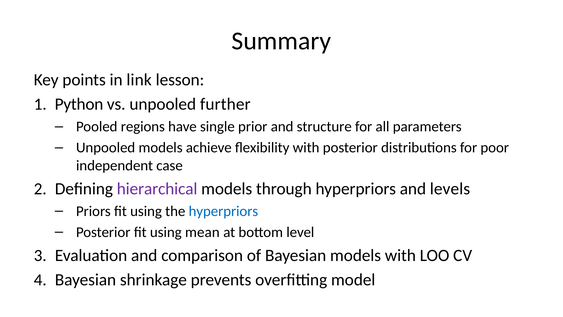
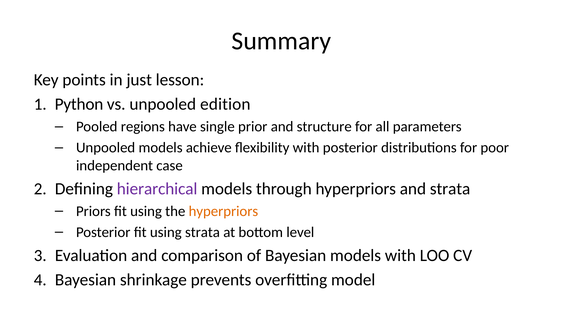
link: link -> just (139, 80)
further: further -> edition (225, 104)
and levels: levels -> strata (450, 189)
hyperpriors colour: blue -> orange (223, 211)
using mean: mean -> strata (202, 232)
